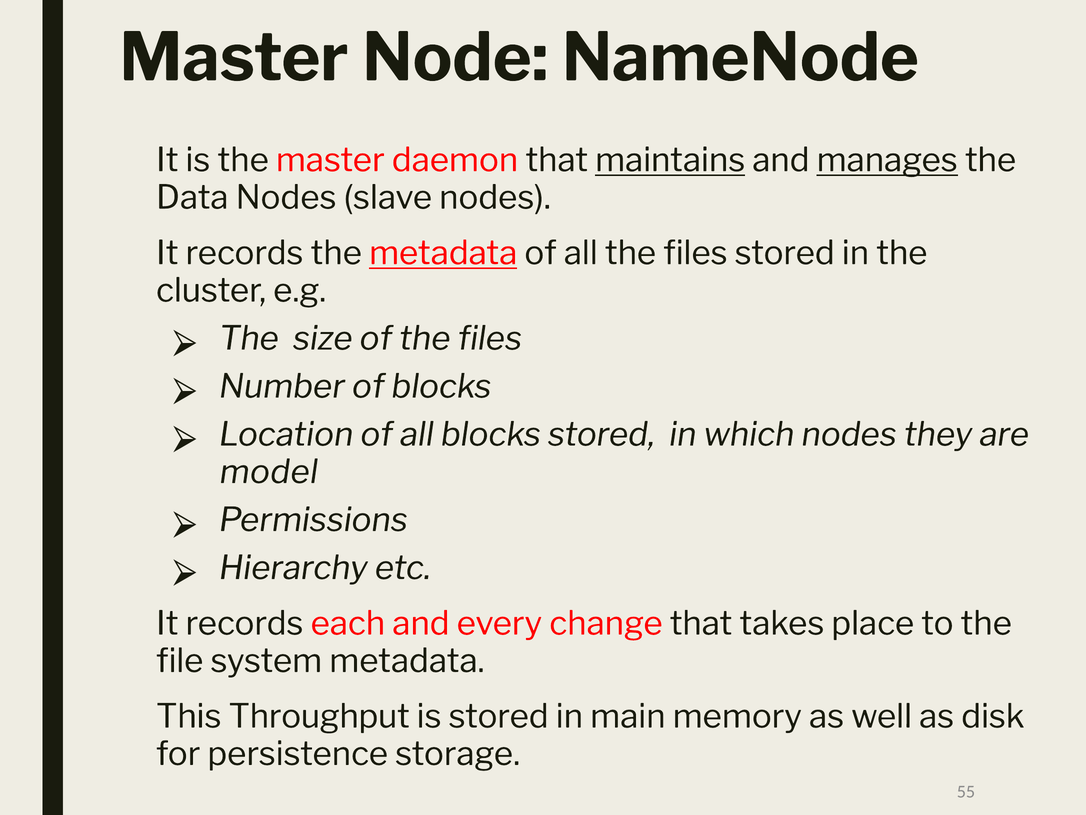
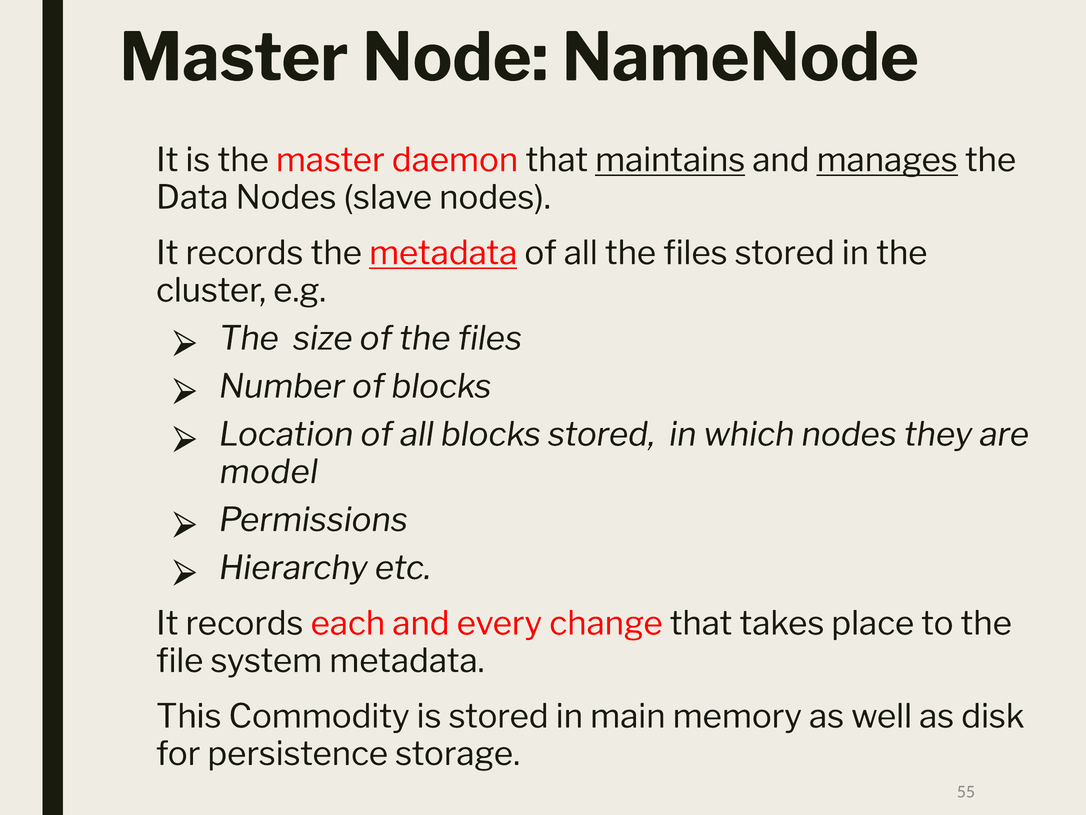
Throughput: Throughput -> Commodity (319, 716)
